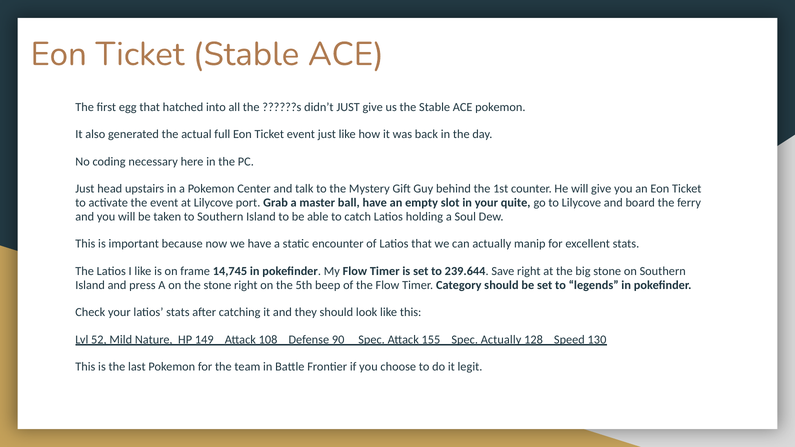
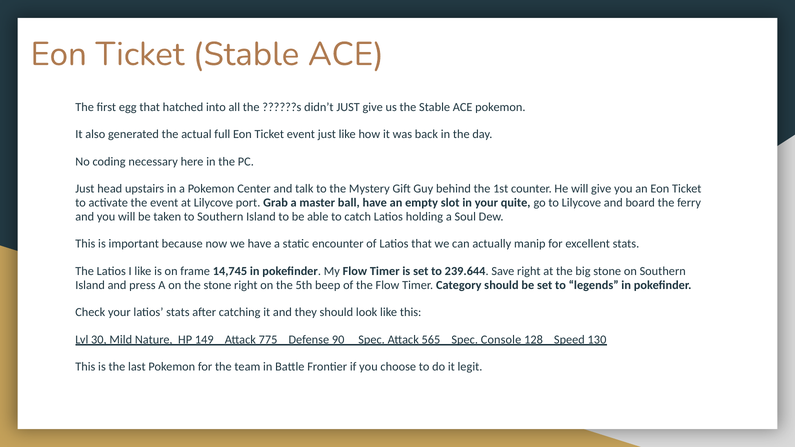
52: 52 -> 30 (99, 340)
108: 108 -> 775 (268, 340)
155: 155 -> 565 (431, 340)
Spec Actually: Actually -> Console (501, 340)
